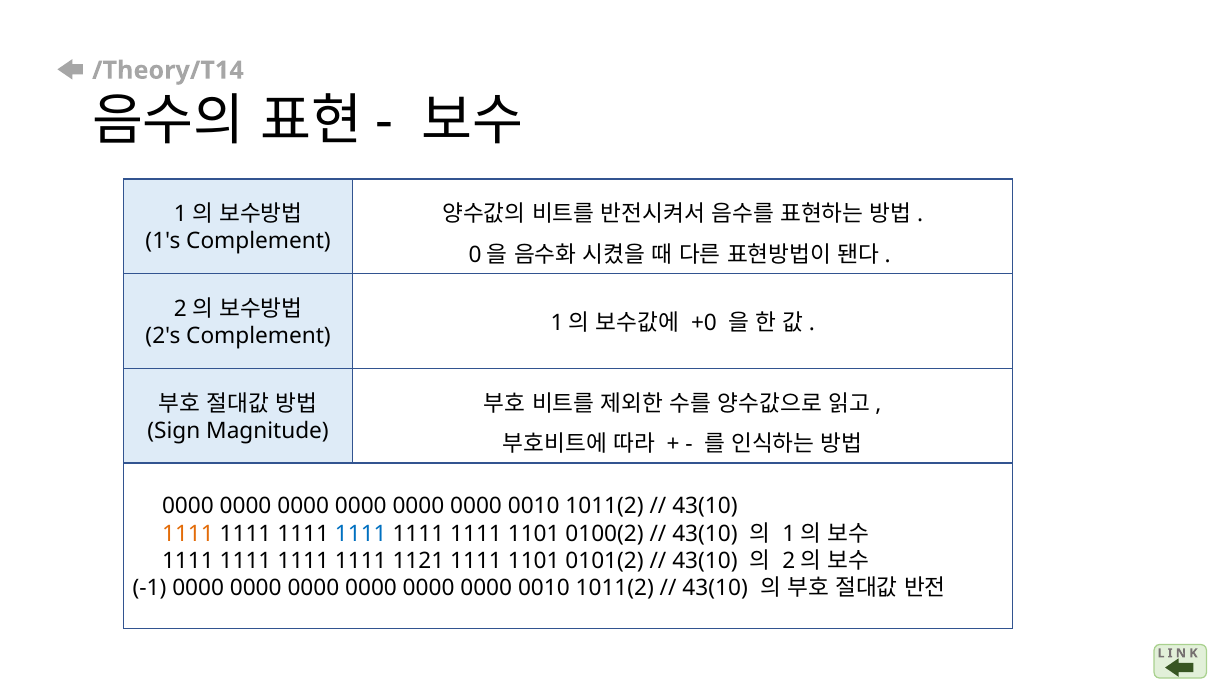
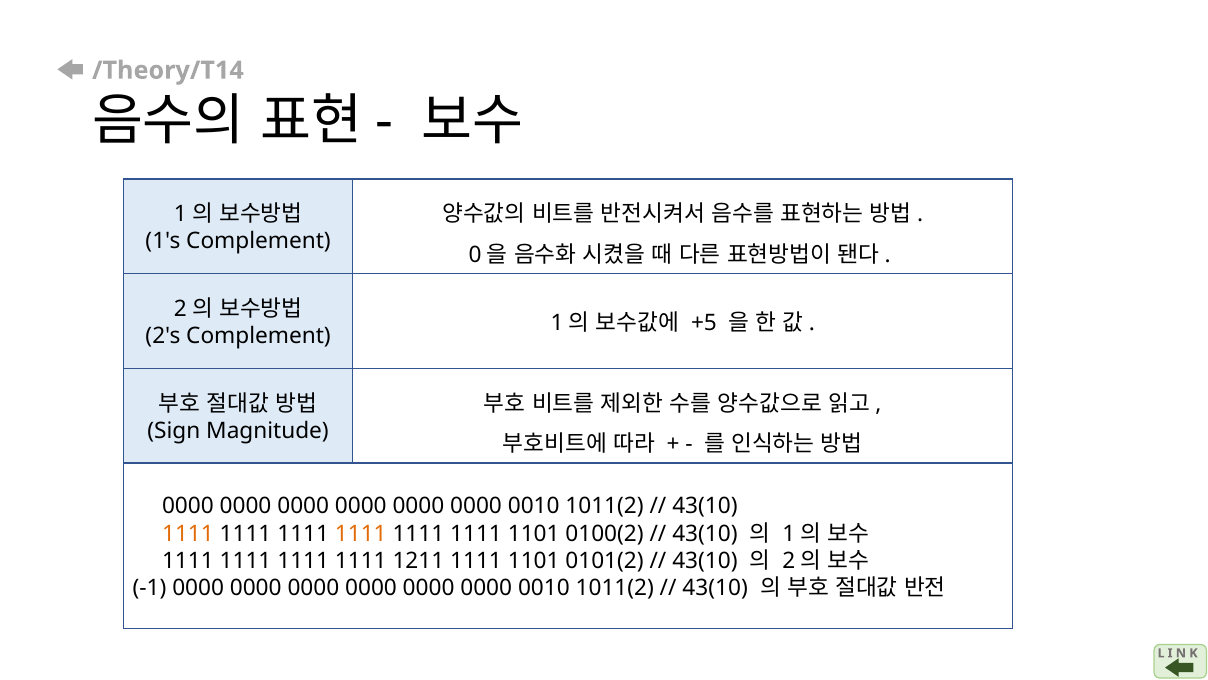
+0: +0 -> +5 (704, 322)
1111 colour: blue -> orange (361, 533)
1121: 1121 -> 1211 (418, 560)
